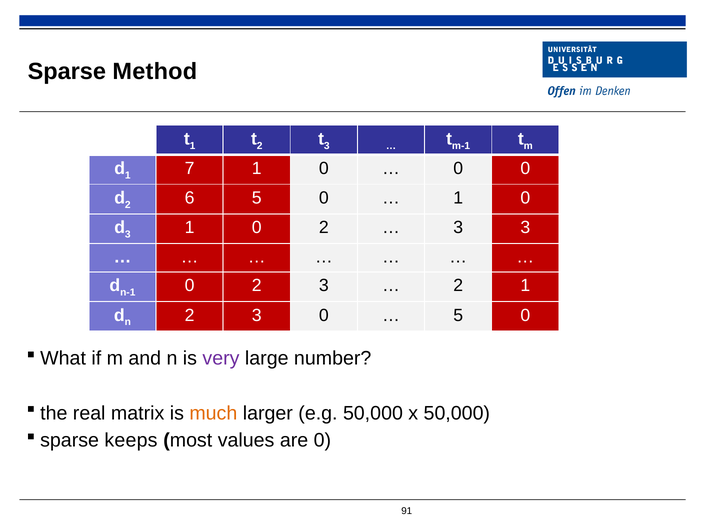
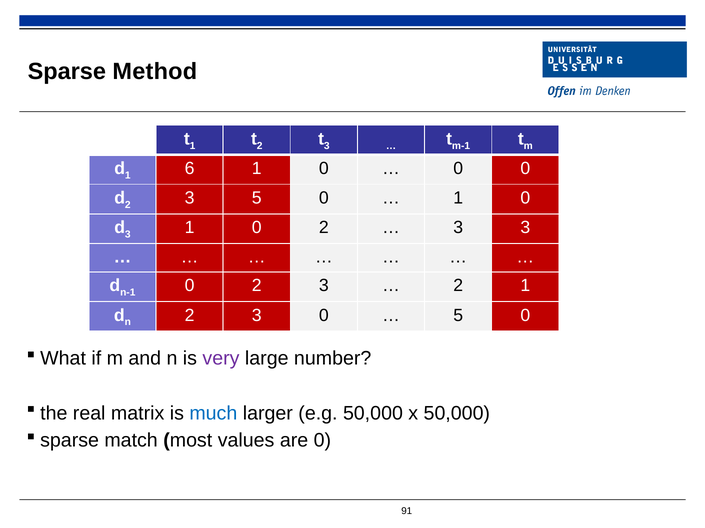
7: 7 -> 6 (190, 169)
6: 6 -> 3 (190, 198)
much colour: orange -> blue (213, 414)
keeps: keeps -> match (131, 441)
